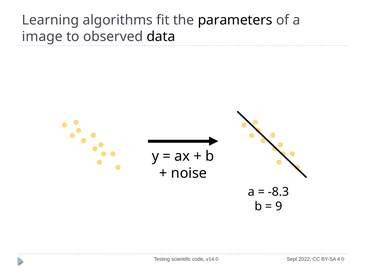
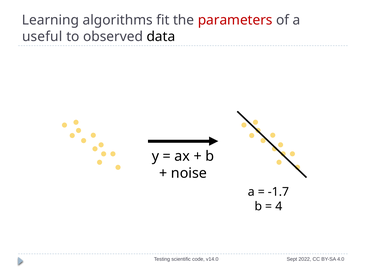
parameters colour: black -> red (235, 20)
image: image -> useful (42, 37)
-8.3: -8.3 -> -1.7 (278, 192)
9: 9 -> 4 (279, 207)
